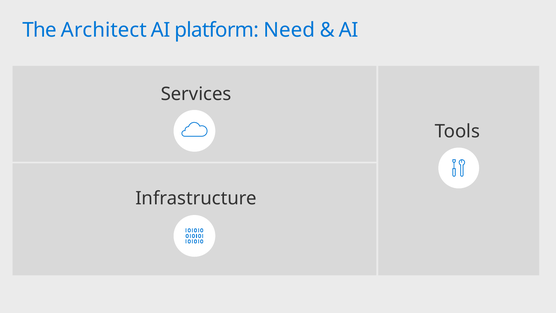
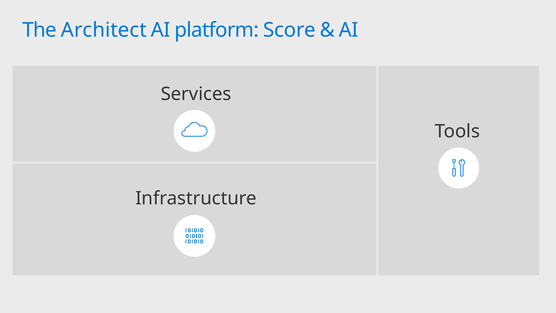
Need: Need -> Score (290, 30)
